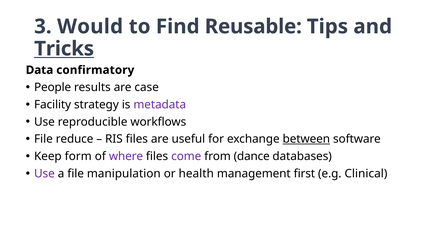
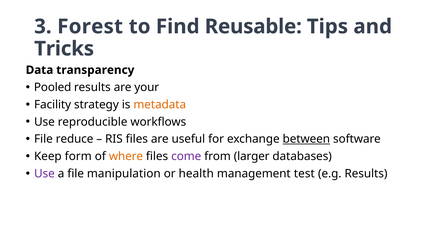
Would: Would -> Forest (90, 27)
Tricks underline: present -> none (64, 49)
confirmatory: confirmatory -> transparency (95, 70)
People: People -> Pooled (53, 87)
case: case -> your (147, 87)
metadata colour: purple -> orange (160, 105)
where colour: purple -> orange (126, 156)
dance: dance -> larger (252, 156)
first: first -> test (304, 174)
e.g Clinical: Clinical -> Results (366, 174)
